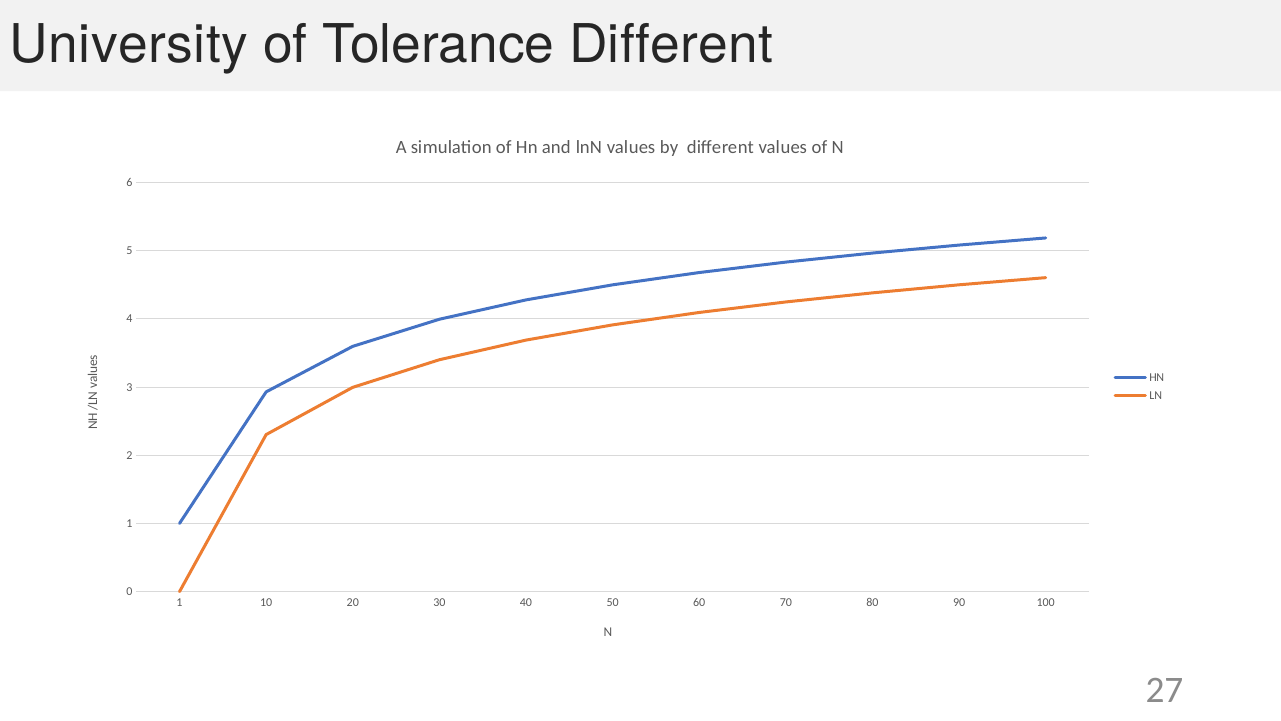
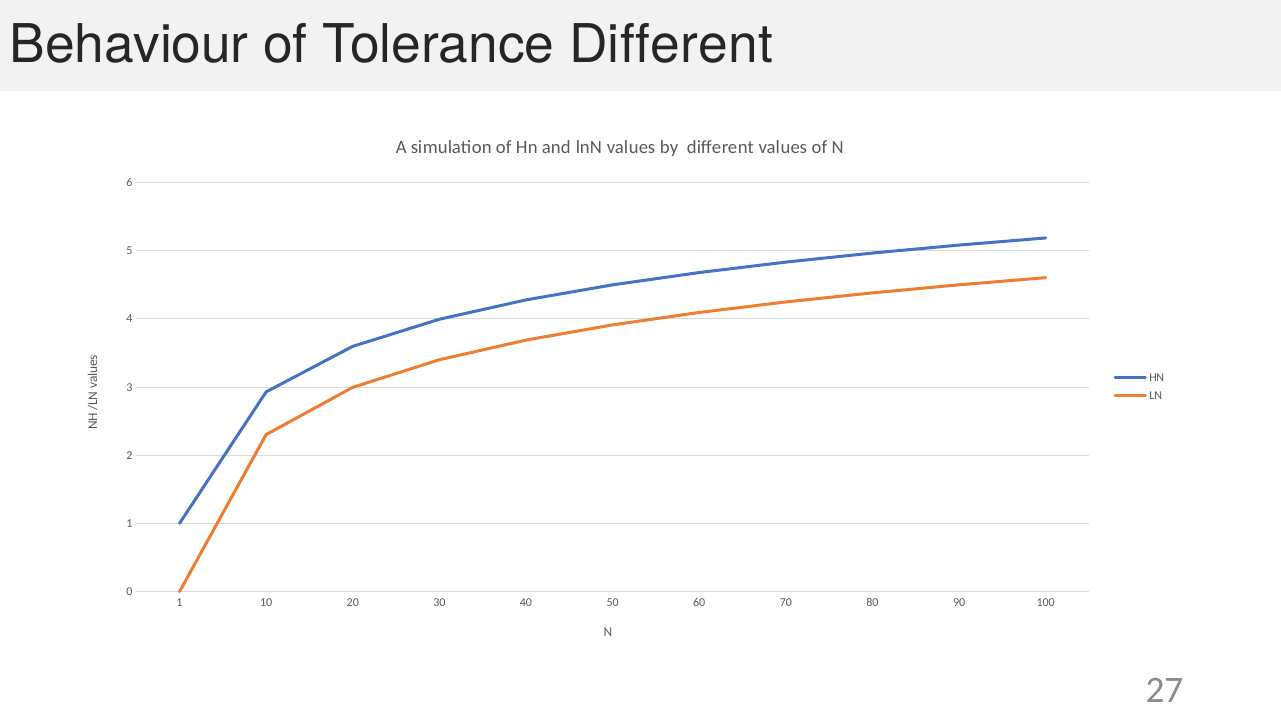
University: University -> Behaviour (129, 45)
